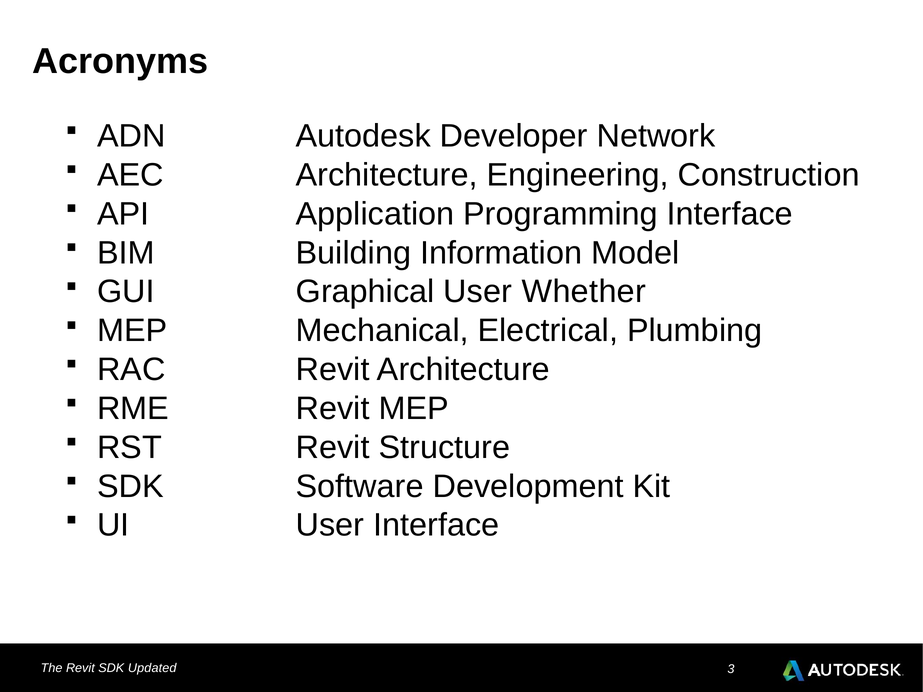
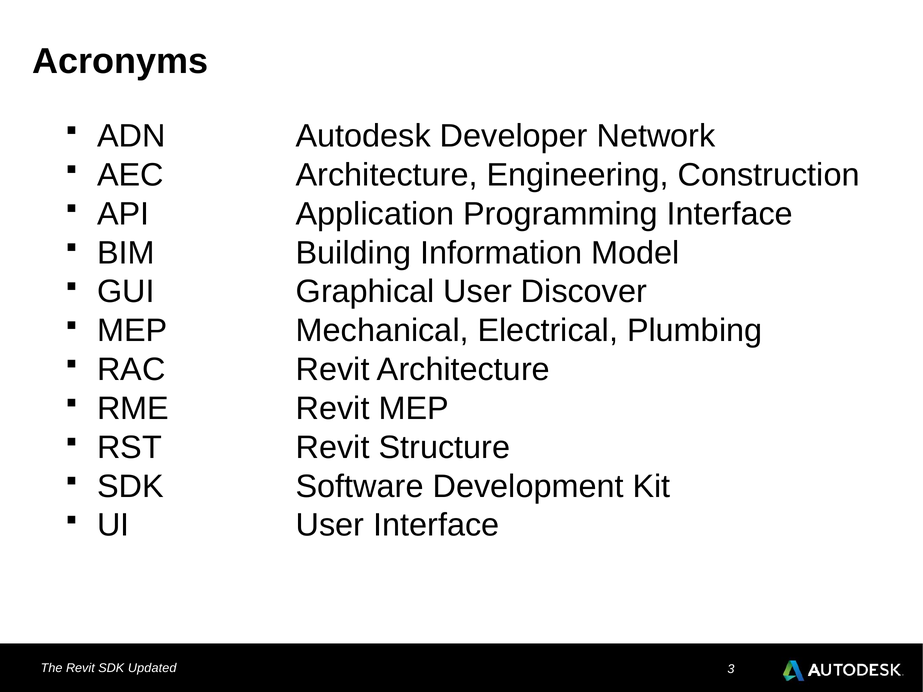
Whether: Whether -> Discover (584, 292)
